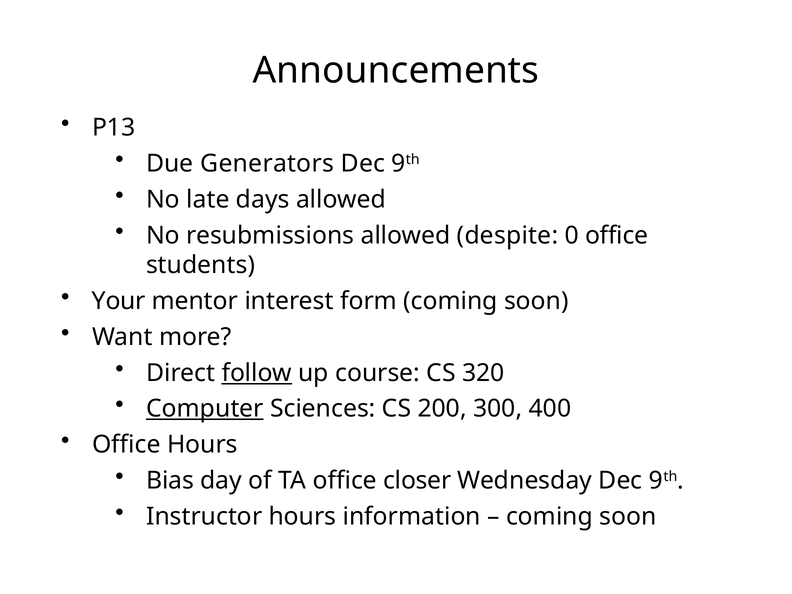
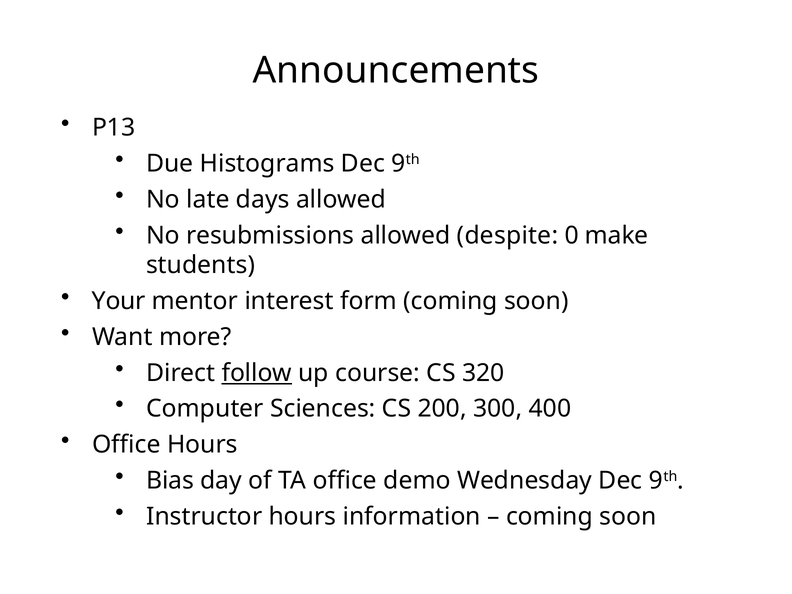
Generators: Generators -> Histograms (267, 164)
0 office: office -> make (617, 235)
Computer underline: present -> none (205, 409)
closer: closer -> demo (417, 481)
